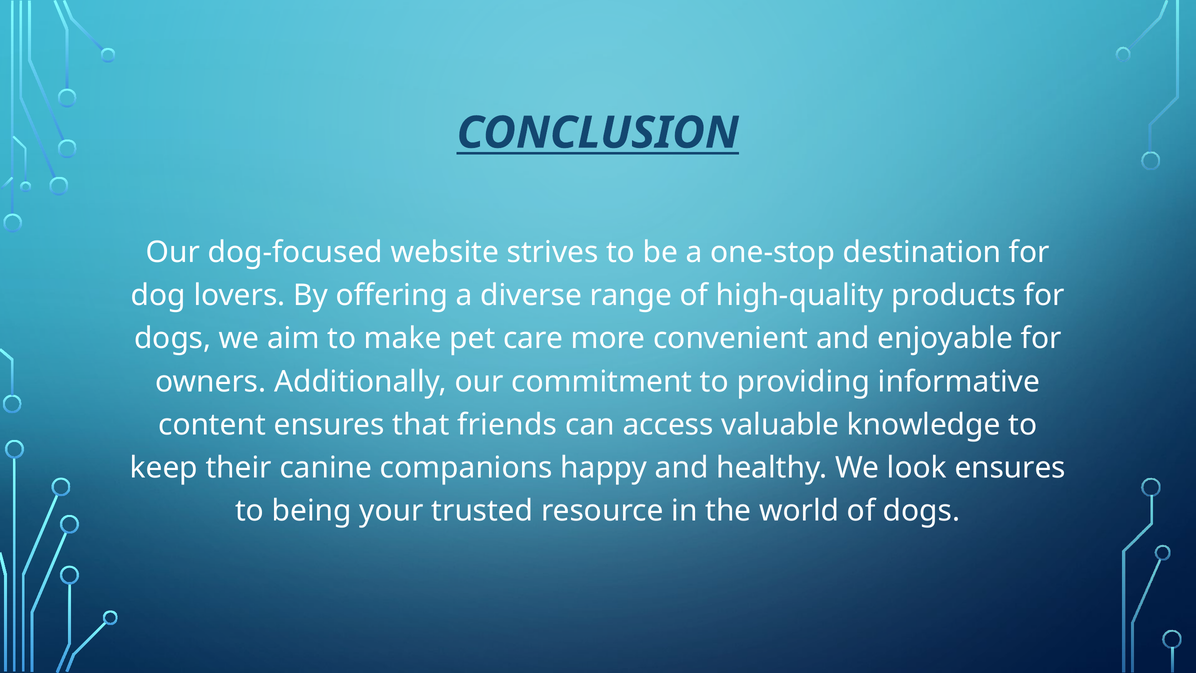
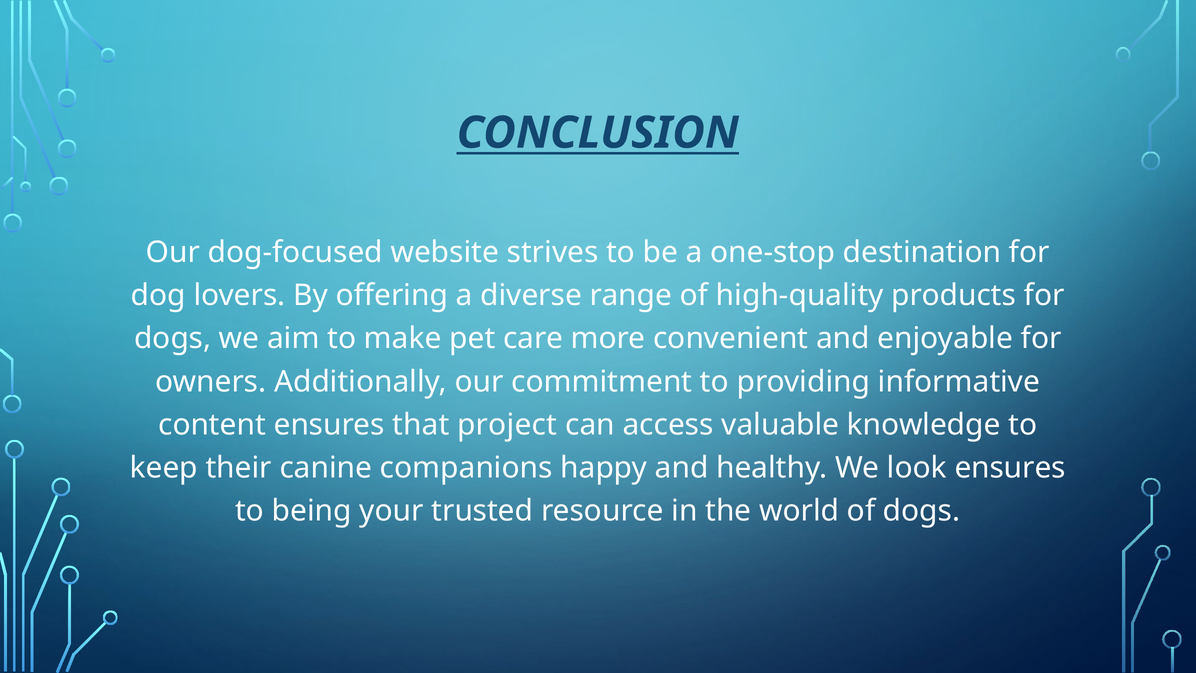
friends: friends -> project (507, 425)
